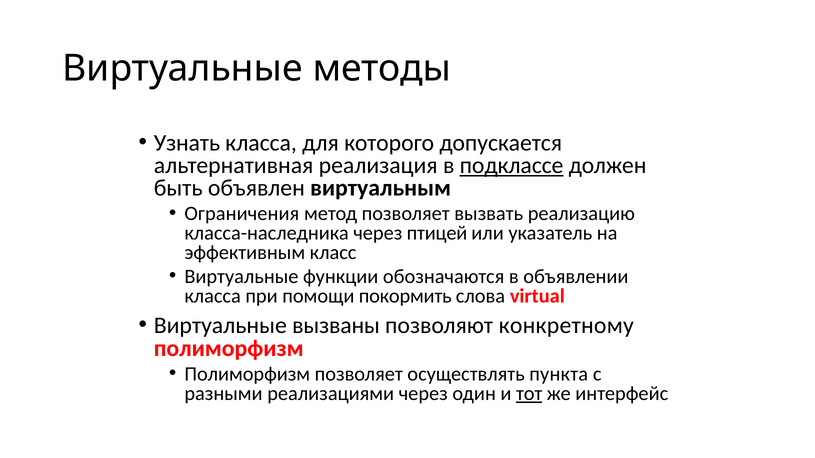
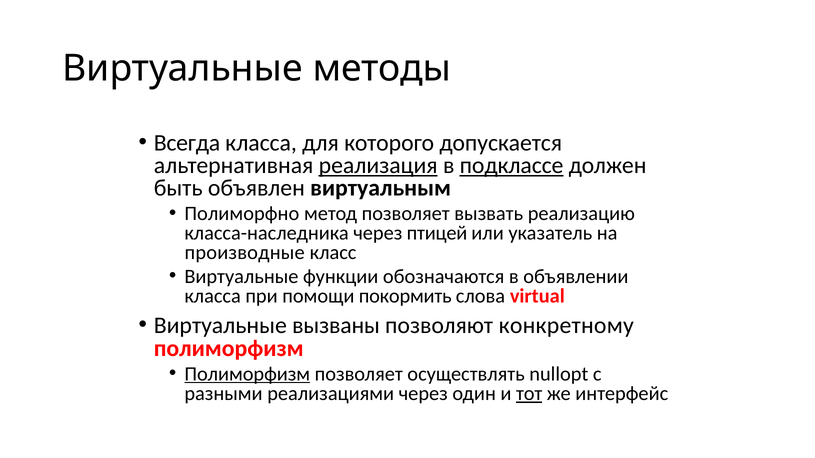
Узнать: Узнать -> Всегда (187, 143)
реализация underline: none -> present (378, 166)
Ограничения: Ограничения -> Полиморфно (242, 214)
эффективным: эффективным -> производные (245, 253)
Полиморфизм underline: none -> present (247, 374)
пункта: пункта -> nullopt (559, 374)
